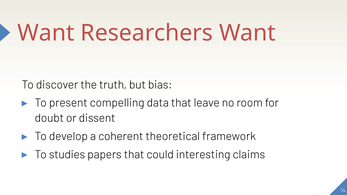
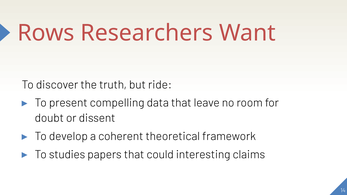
Want: Want -> Rows (46, 33)
bias: bias -> ride (160, 85)
